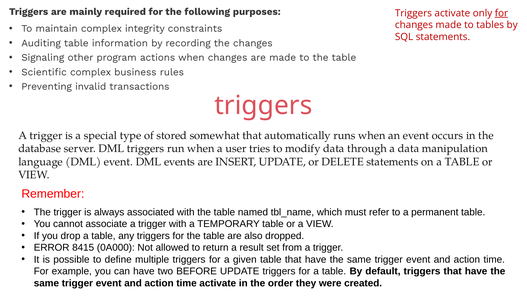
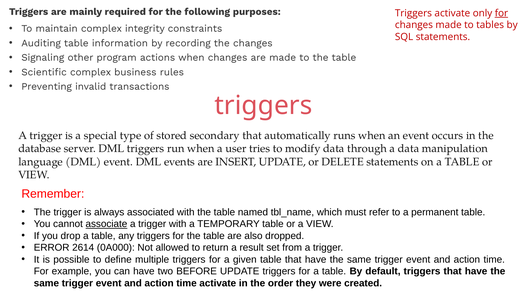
somewhat: somewhat -> secondary (215, 136)
associate underline: none -> present (106, 224)
8415: 8415 -> 2614 (83, 248)
